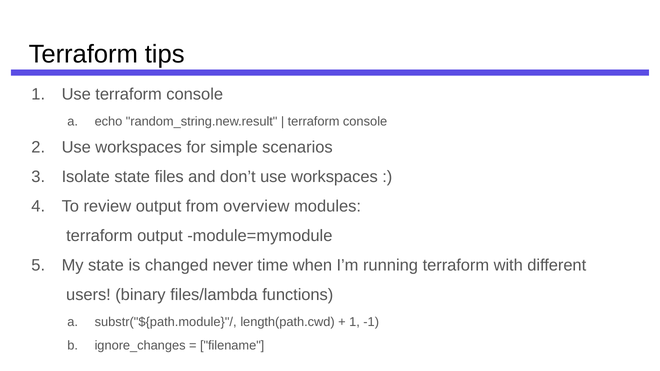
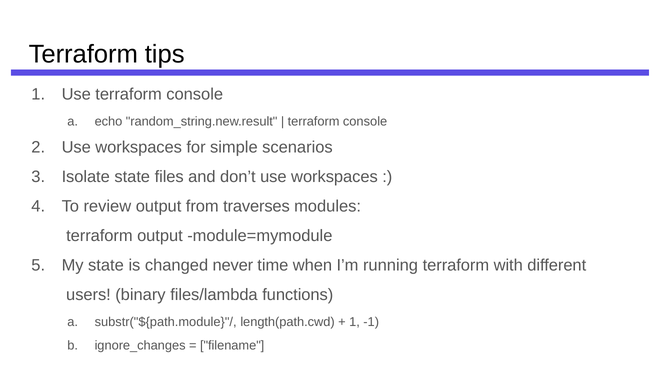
overview: overview -> traverses (256, 207)
